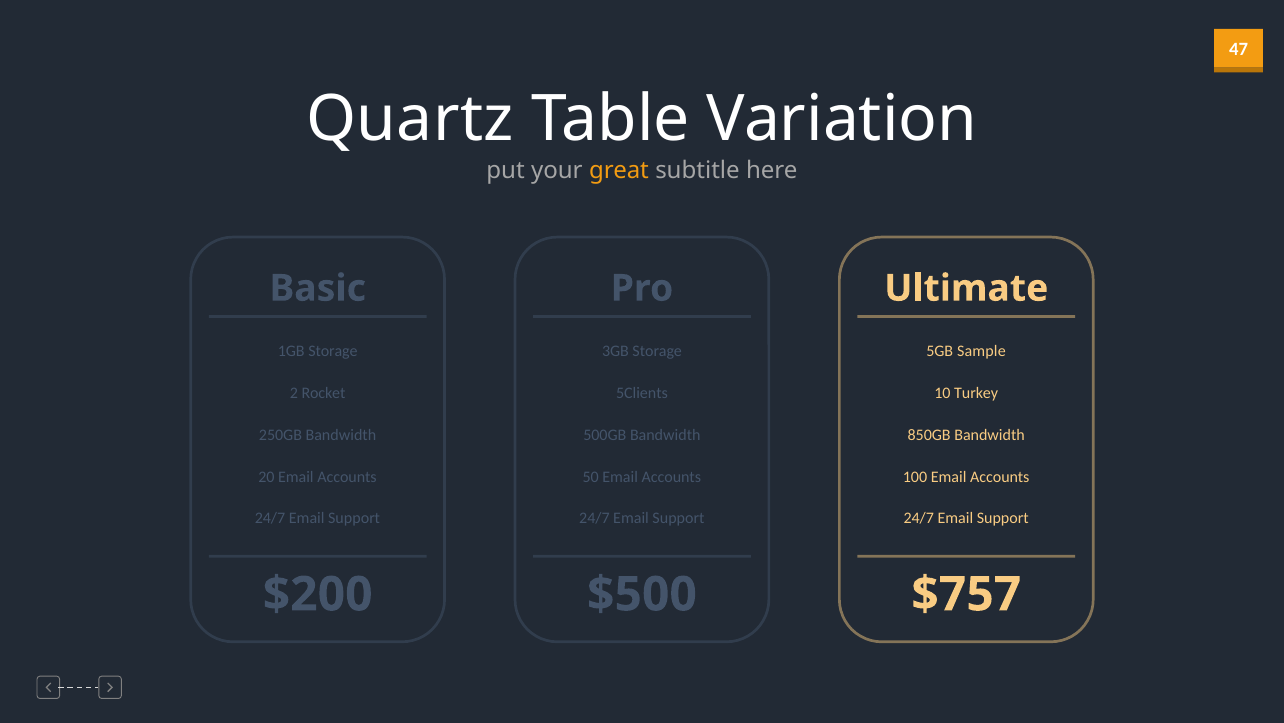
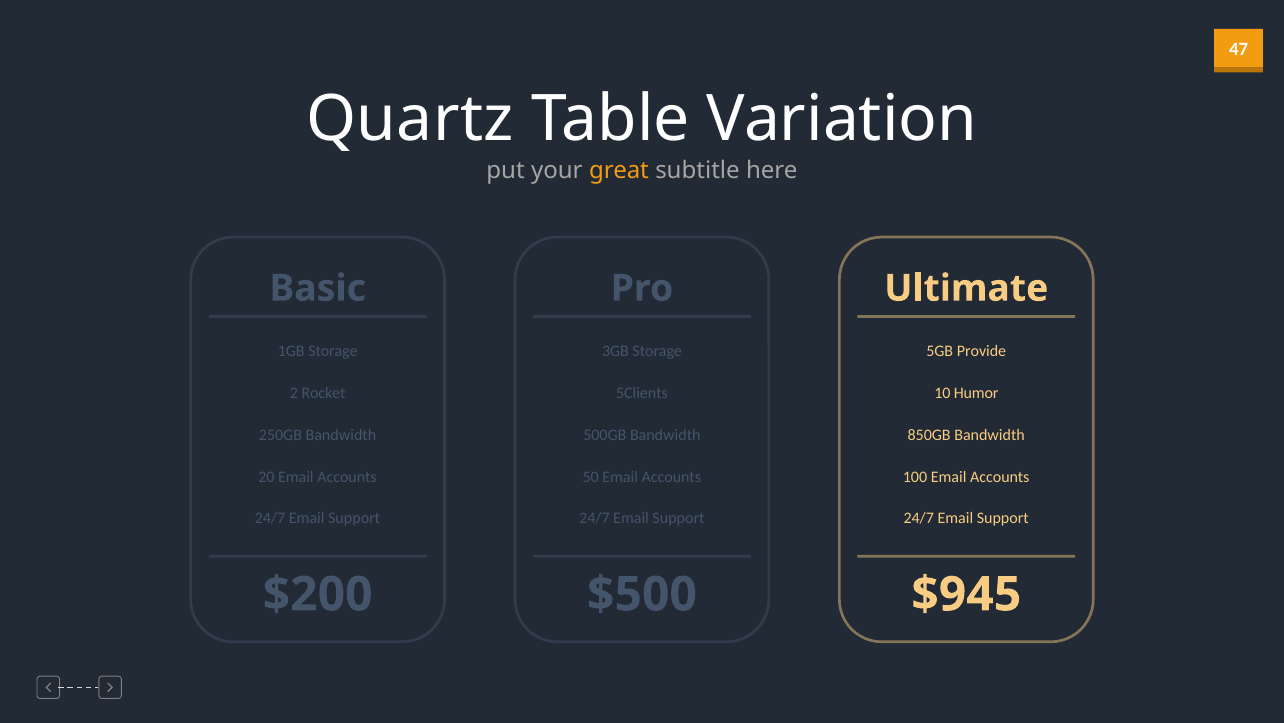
Sample: Sample -> Provide (982, 351)
Turkey: Turkey -> Humor (976, 393)
$757: $757 -> $945 (966, 594)
